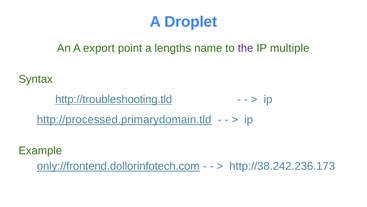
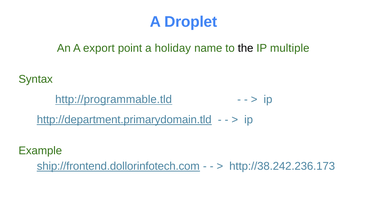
lengths: lengths -> holiday (173, 48)
the colour: purple -> black (246, 48)
http://troubleshooting.tld: http://troubleshooting.tld -> http://programmable.tld (114, 99)
http://processed.primarydomain.tld: http://processed.primarydomain.tld -> http://department.primarydomain.tld (124, 119)
only://frontend.dollorinfotech.com: only://frontend.dollorinfotech.com -> ship://frontend.dollorinfotech.com (118, 166)
